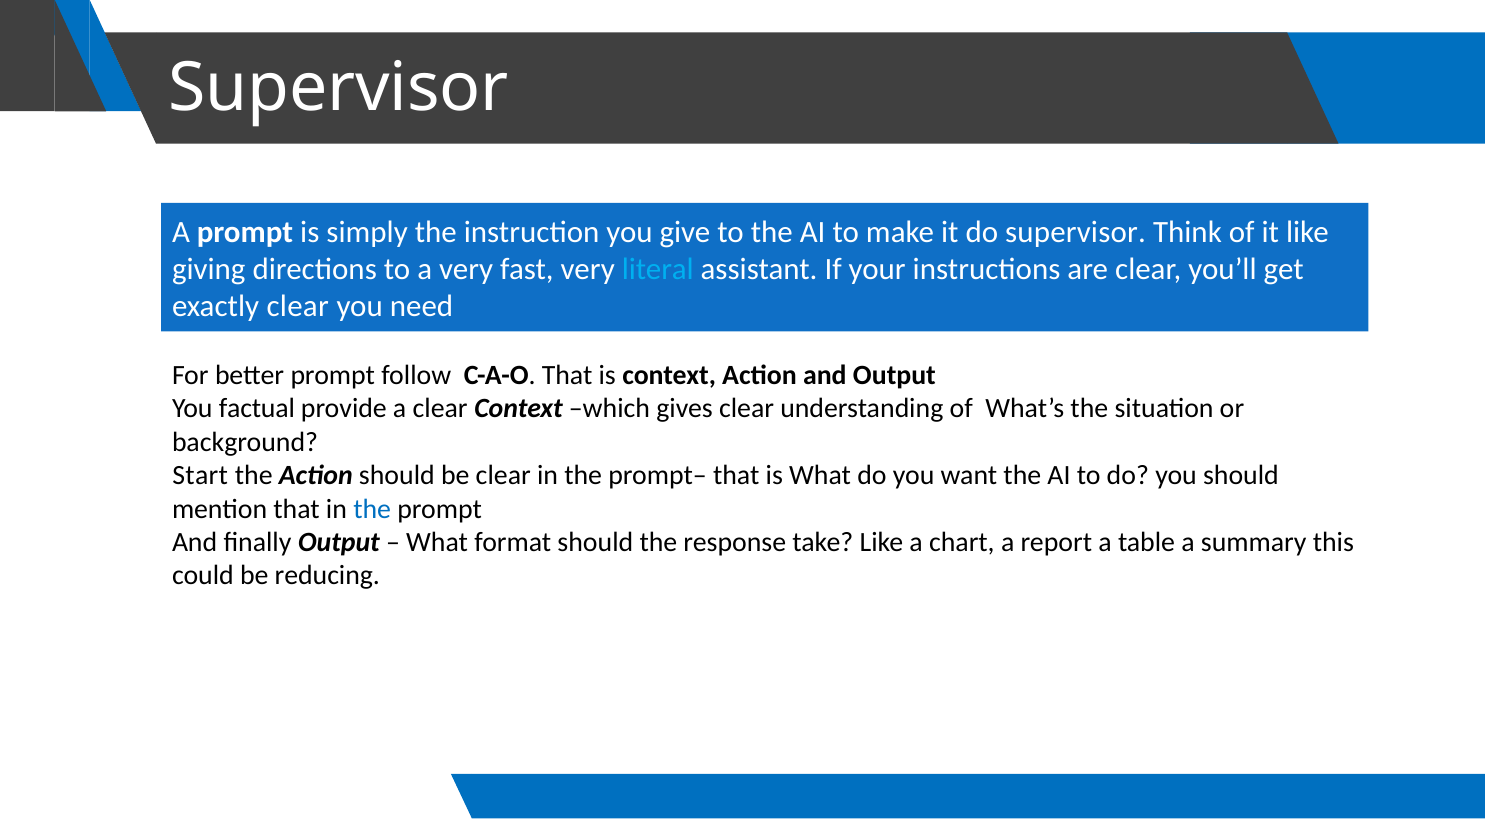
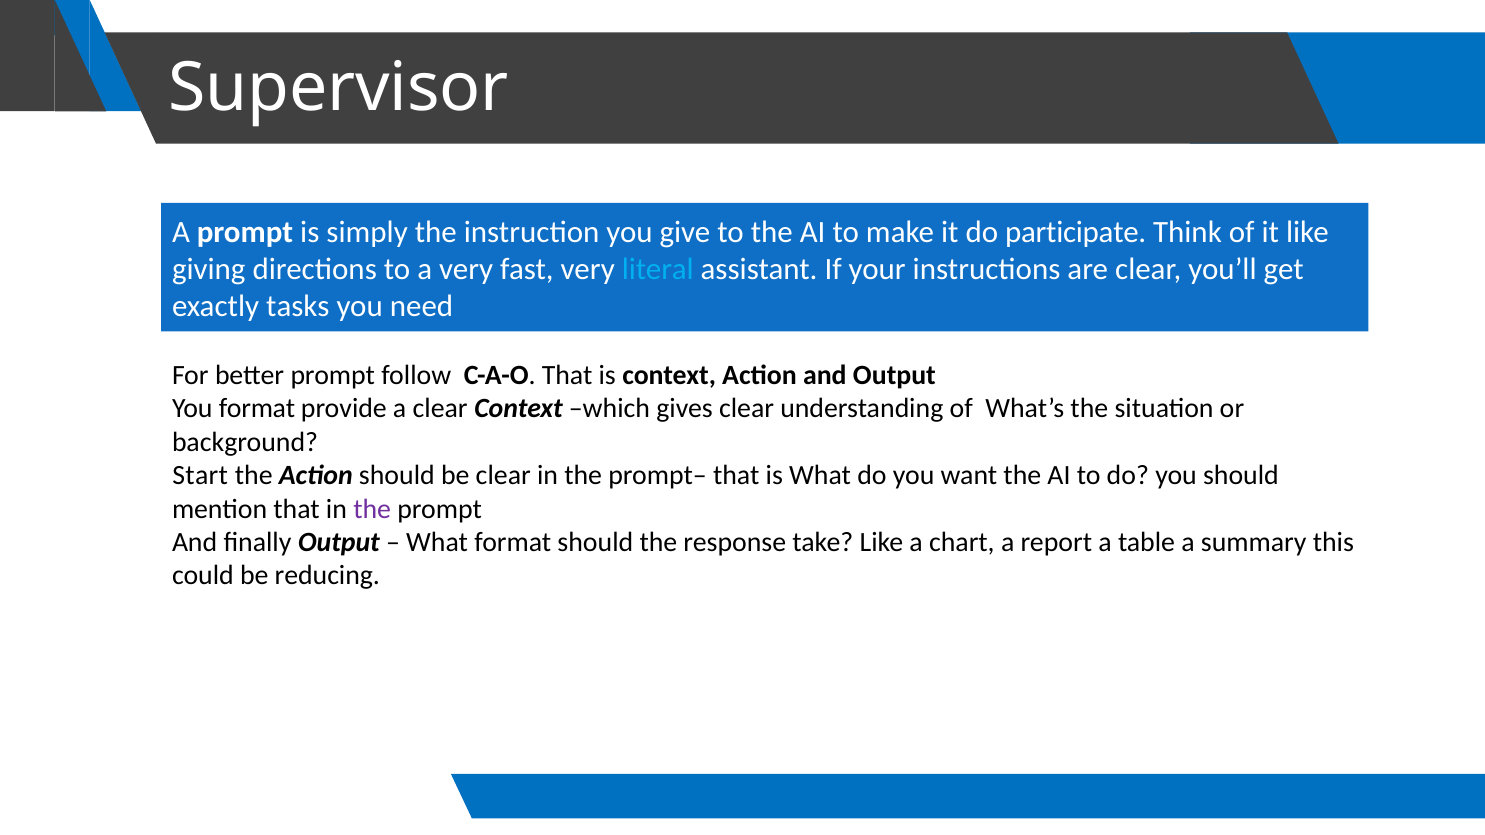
do supervisor: supervisor -> participate (1076, 232)
exactly clear: clear -> tasks (298, 306)
You factual: factual -> format (257, 409)
the colour: blue -> purple (372, 509)
